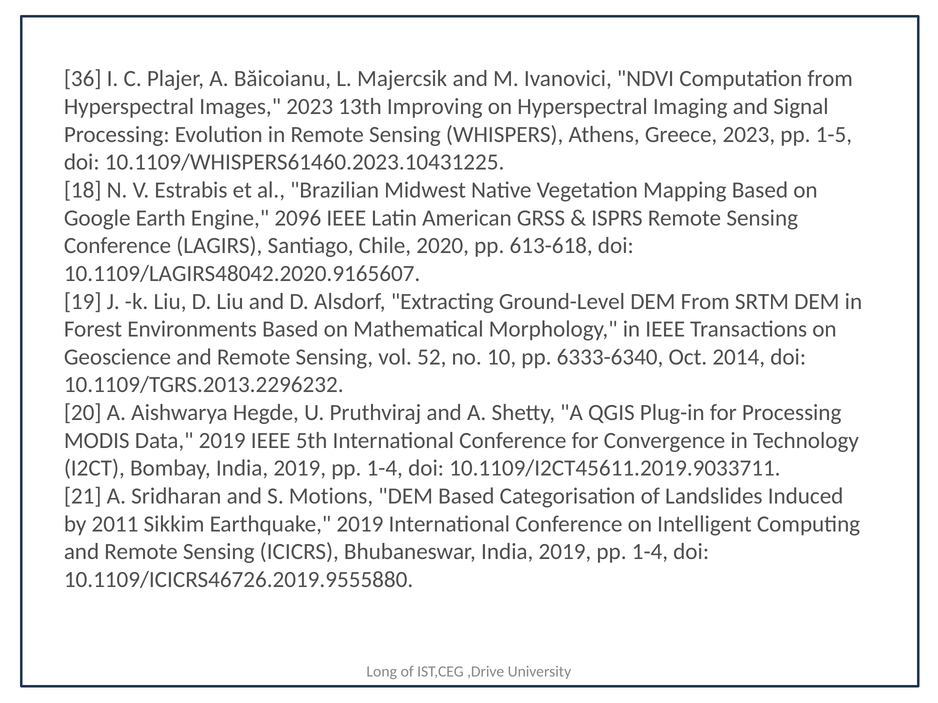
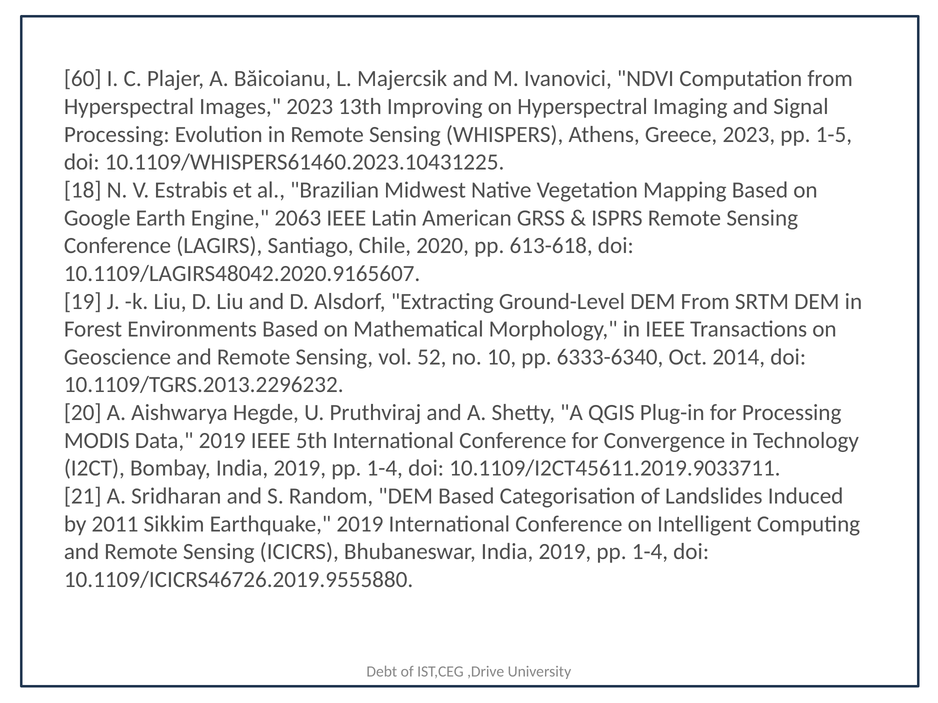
36: 36 -> 60 (83, 79)
2096: 2096 -> 2063 (298, 218)
Motions: Motions -> Random (331, 497)
Long: Long -> Debt (382, 672)
